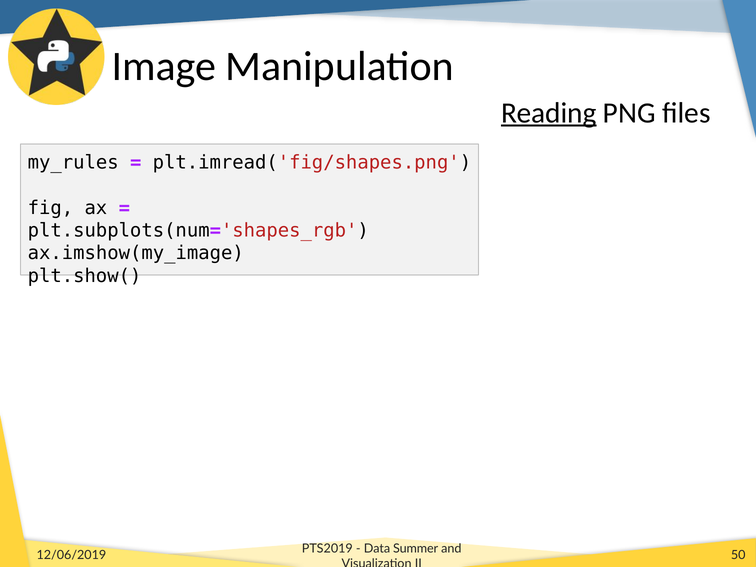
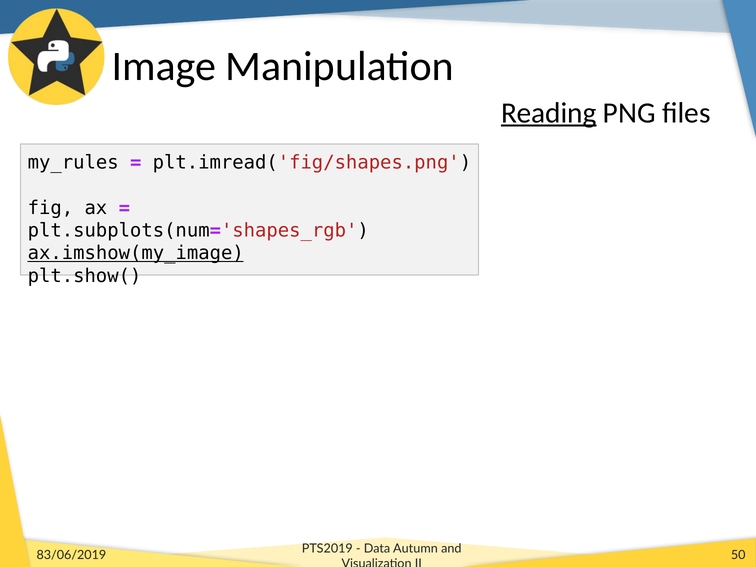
ax.imshow(my_image underline: none -> present (136, 253)
Summer: Summer -> Autumn (415, 548)
12/06/2019: 12/06/2019 -> 83/06/2019 (71, 555)
